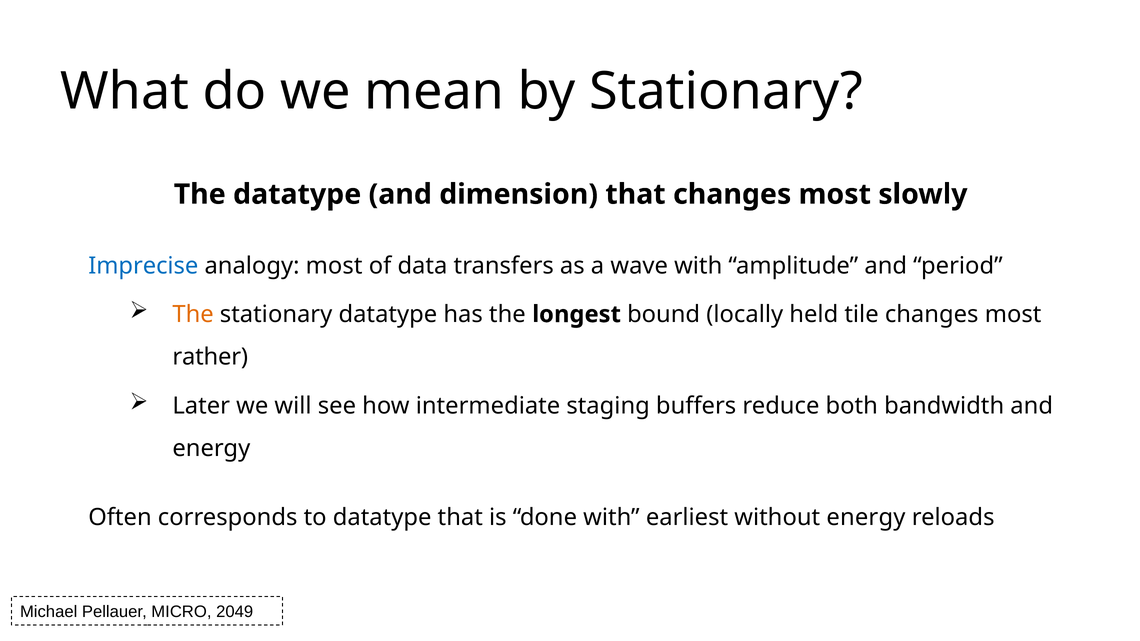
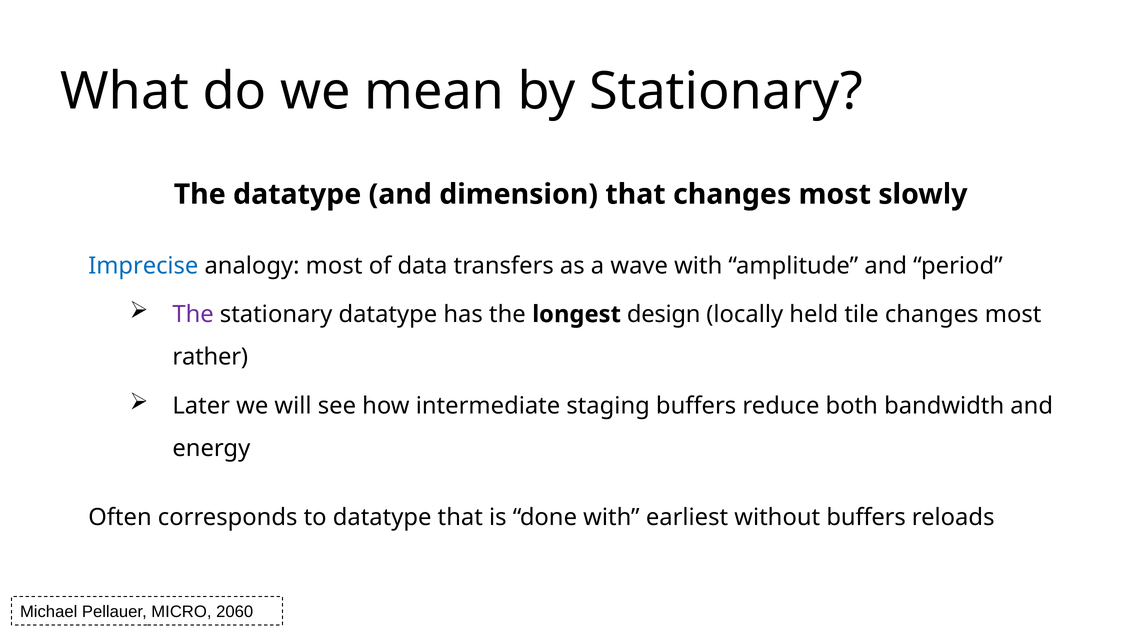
The colour: orange -> purple (193, 314)
bound: bound -> design (664, 314)
without energy: energy -> buffers (866, 518)
2049: 2049 -> 2060 (235, 612)
